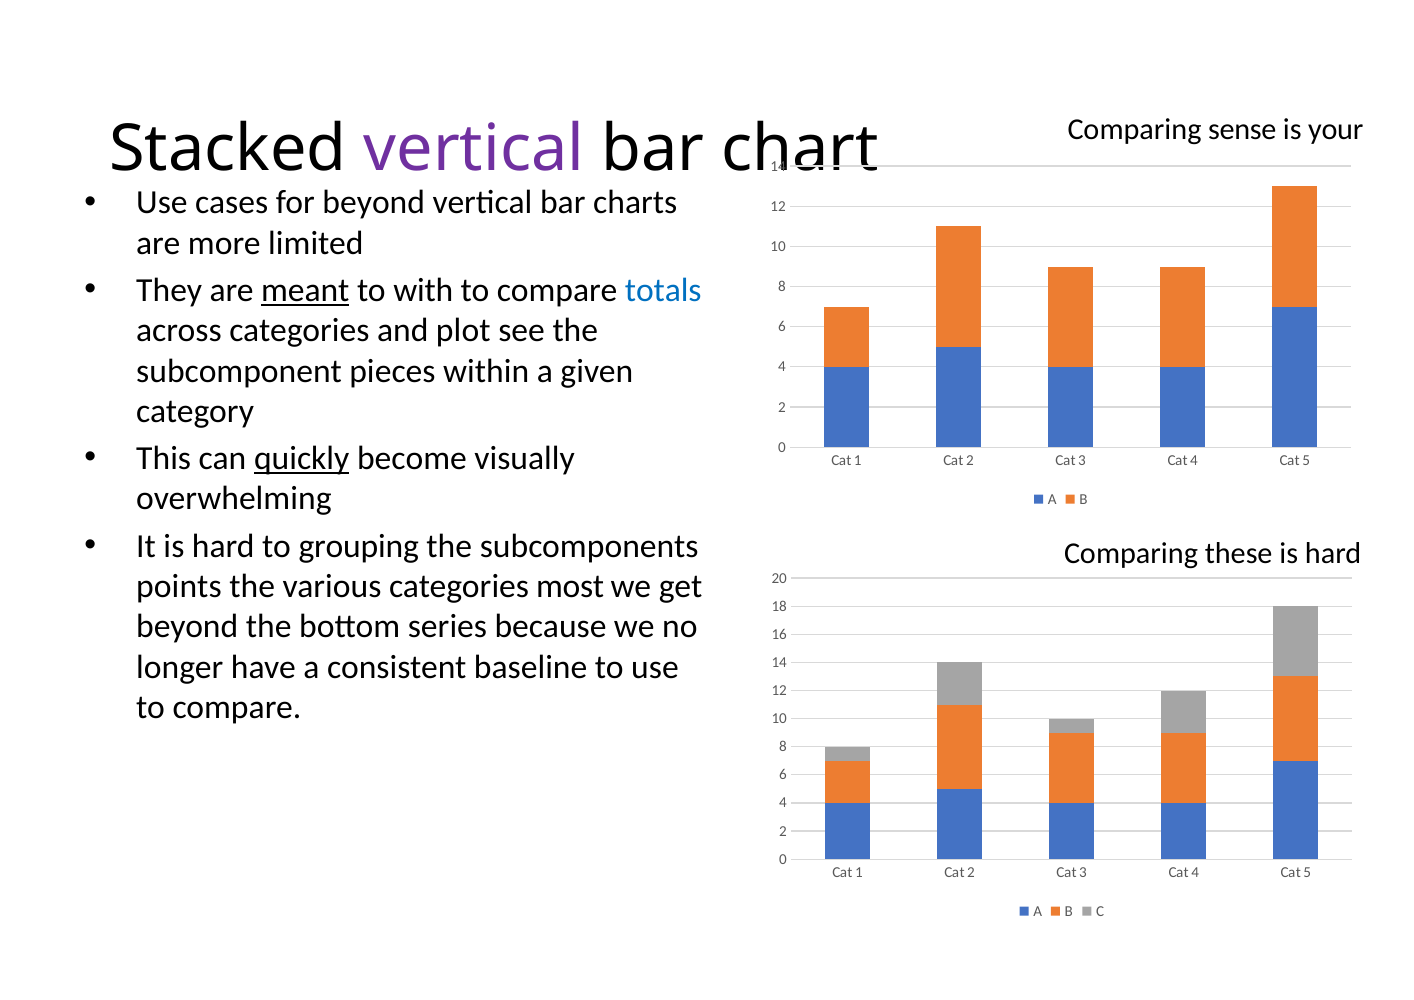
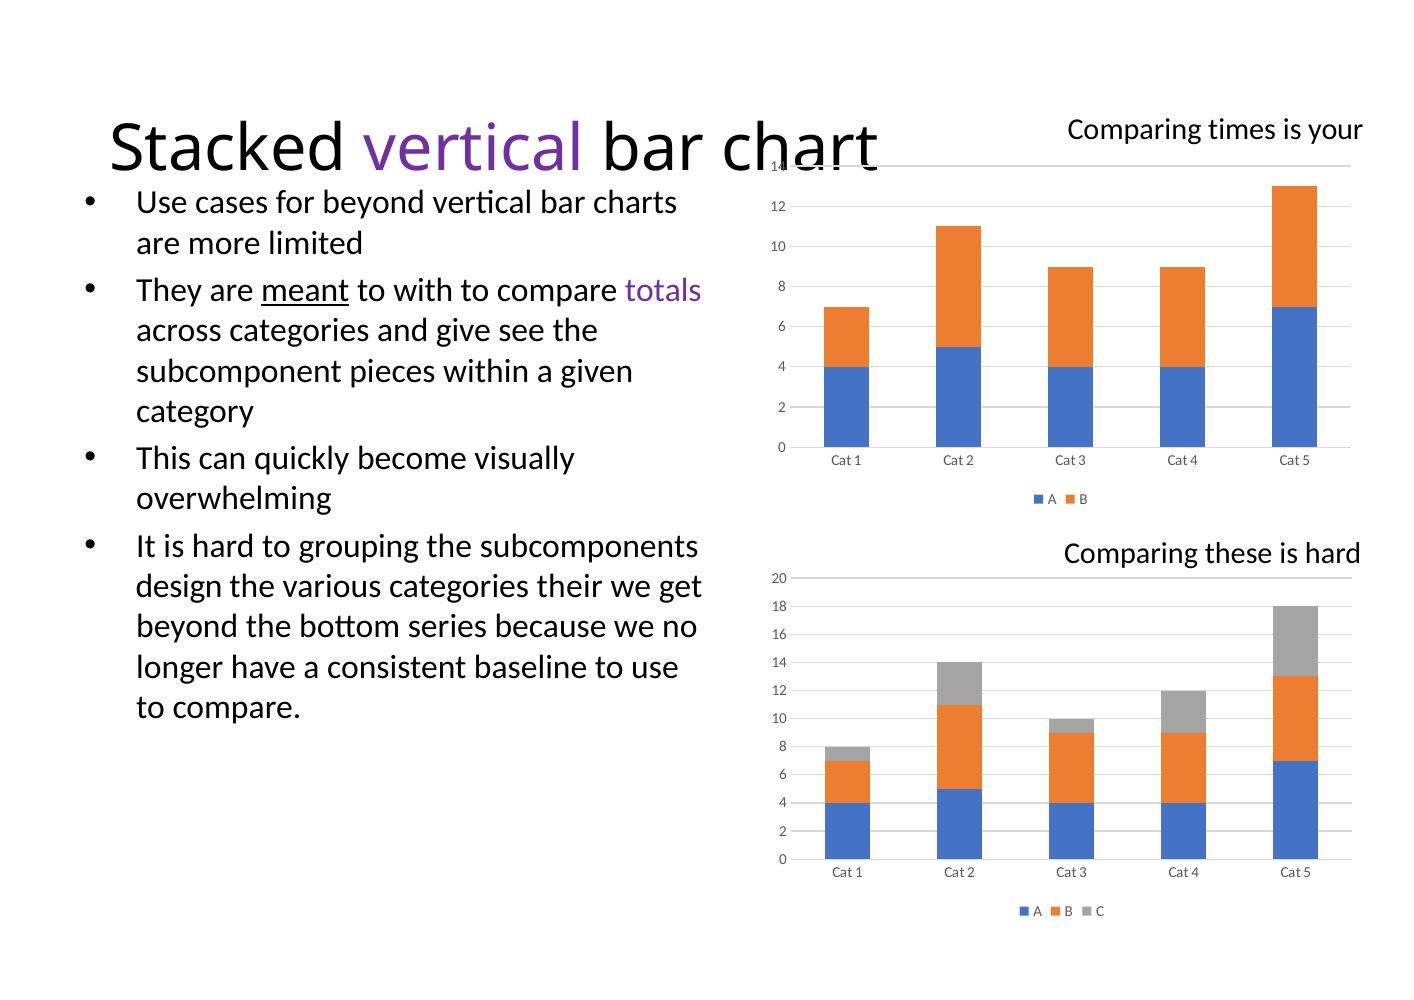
sense: sense -> times (1242, 130)
totals colour: blue -> purple (663, 290)
plot: plot -> give (463, 331)
quickly underline: present -> none (302, 458)
points: points -> design (179, 586)
most: most -> their (570, 586)
